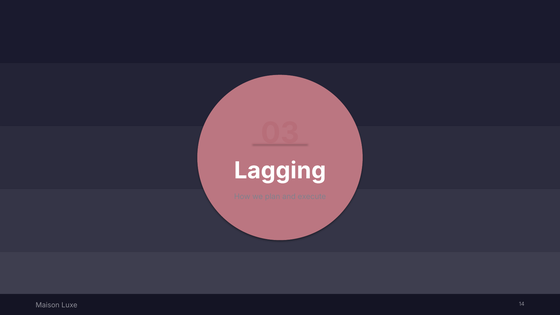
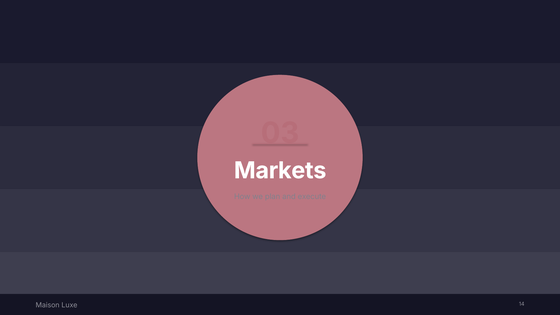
Lagging: Lagging -> Markets (280, 171)
